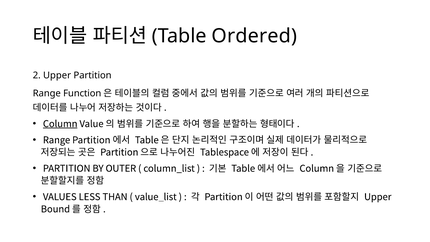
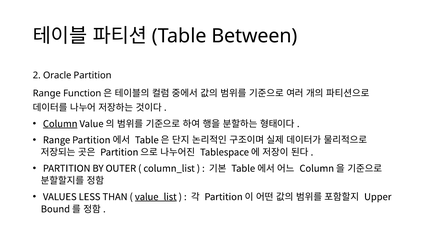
Ordered: Ordered -> Between (254, 36)
2 Upper: Upper -> Oracle (57, 75)
value_list underline: none -> present (156, 197)
